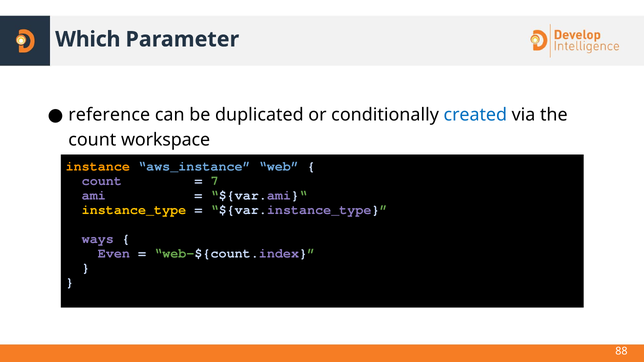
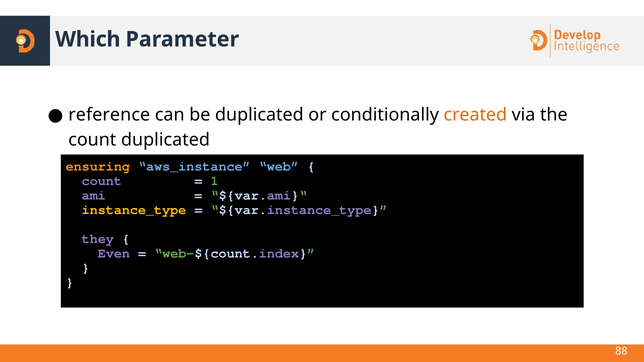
created colour: blue -> orange (475, 115)
count workspace: workspace -> duplicated (165, 140)
instance: instance -> ensuring (98, 167)
7: 7 -> 1 (215, 181)
ways: ways -> they (98, 239)
